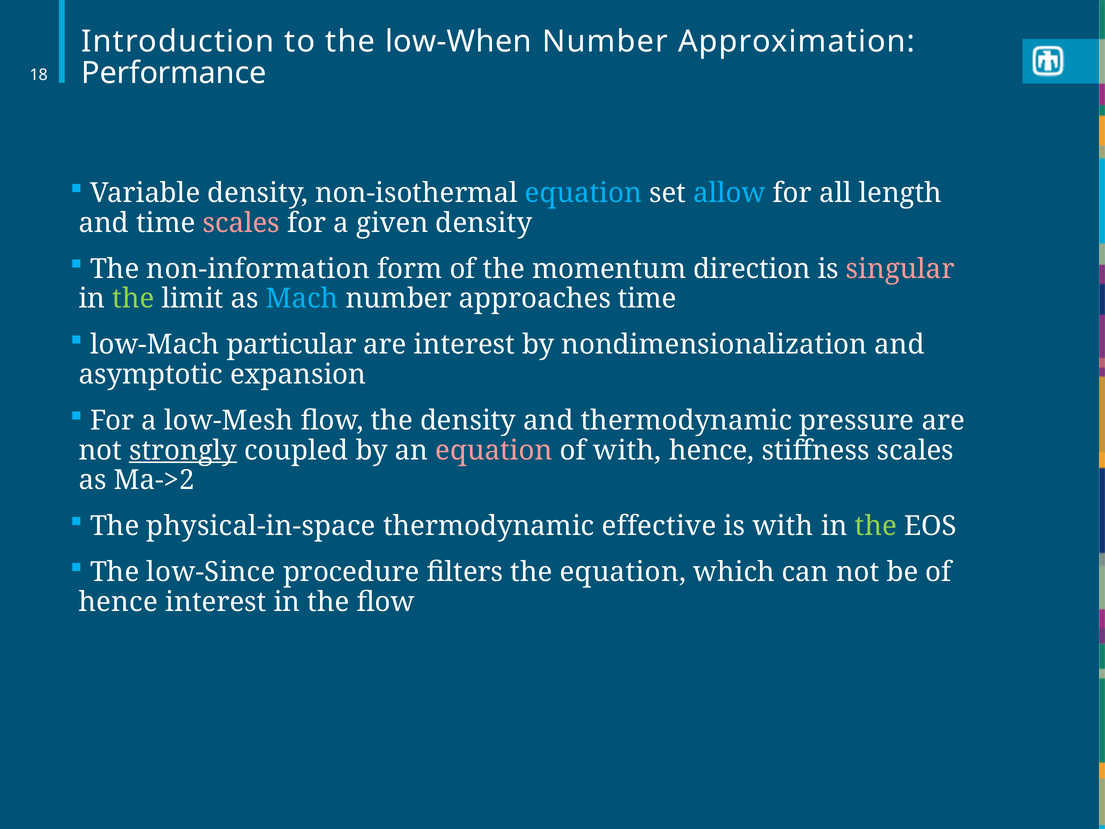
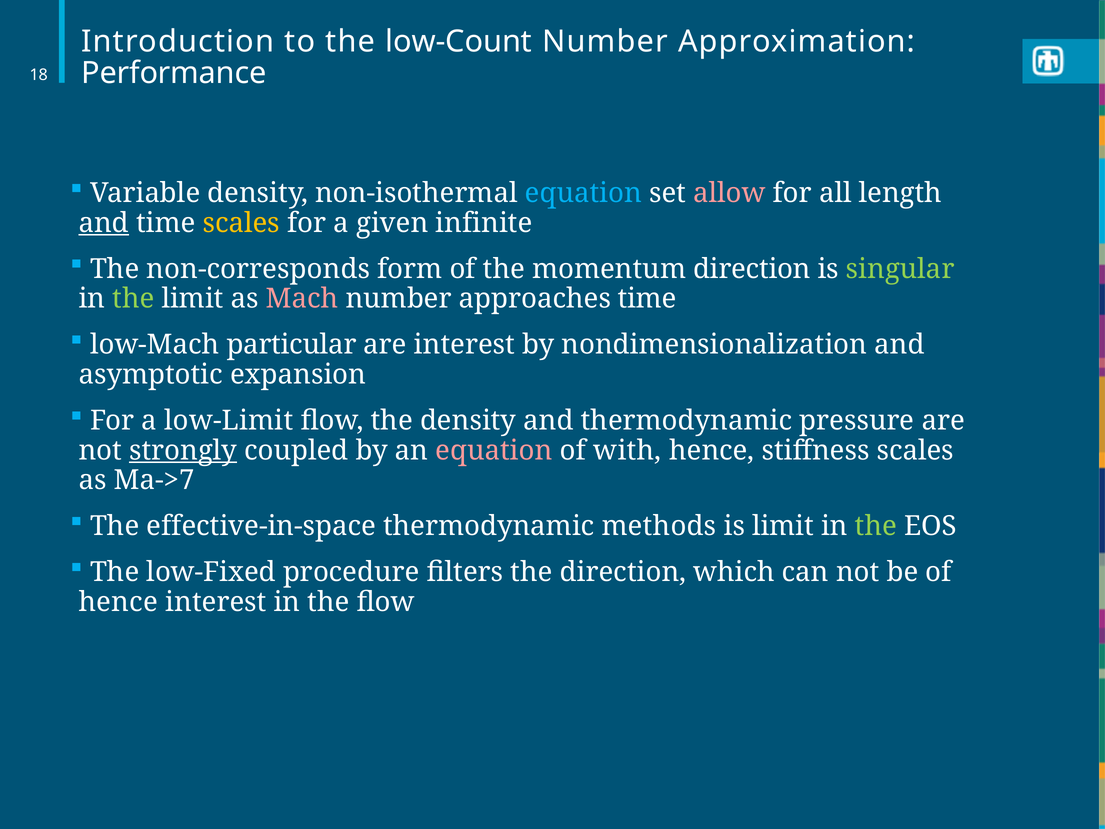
low-When: low-When -> low-Count (459, 42)
allow colour: light blue -> pink (729, 193)
and underline: none -> present (104, 223)
scales colour: pink -> yellow (241, 223)
given density: density -> infinite (484, 223)
non-information: non-information -> non-corresponds (258, 269)
singular colour: pink -> light green (900, 269)
Mach colour: light blue -> pink (302, 299)
low-Mesh: low-Mesh -> low-Limit (229, 420)
Ma->2: Ma->2 -> Ma->7 (154, 480)
physical-in-space: physical-in-space -> effective-in-space (261, 526)
effective: effective -> methods (659, 526)
is with: with -> limit (783, 526)
low-Since: low-Since -> low-Fixed (211, 572)
the equation: equation -> direction (623, 572)
